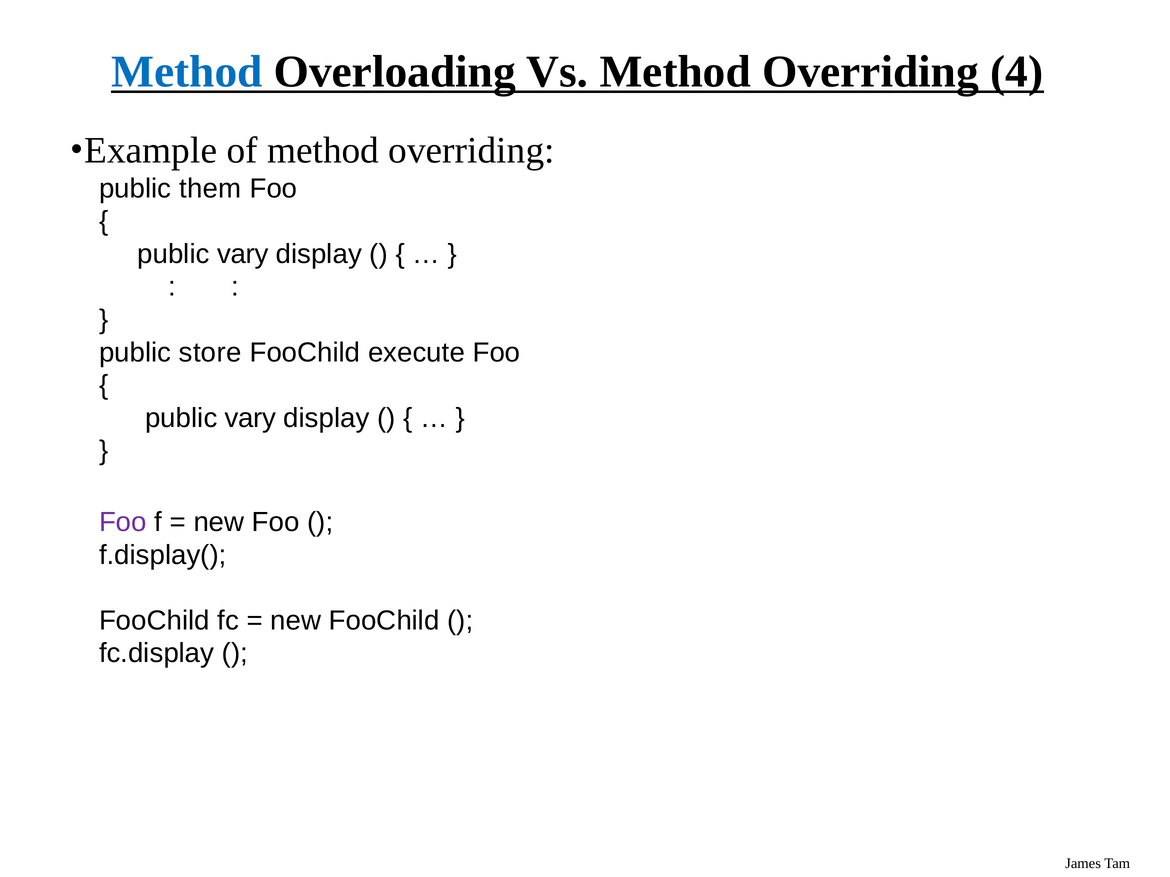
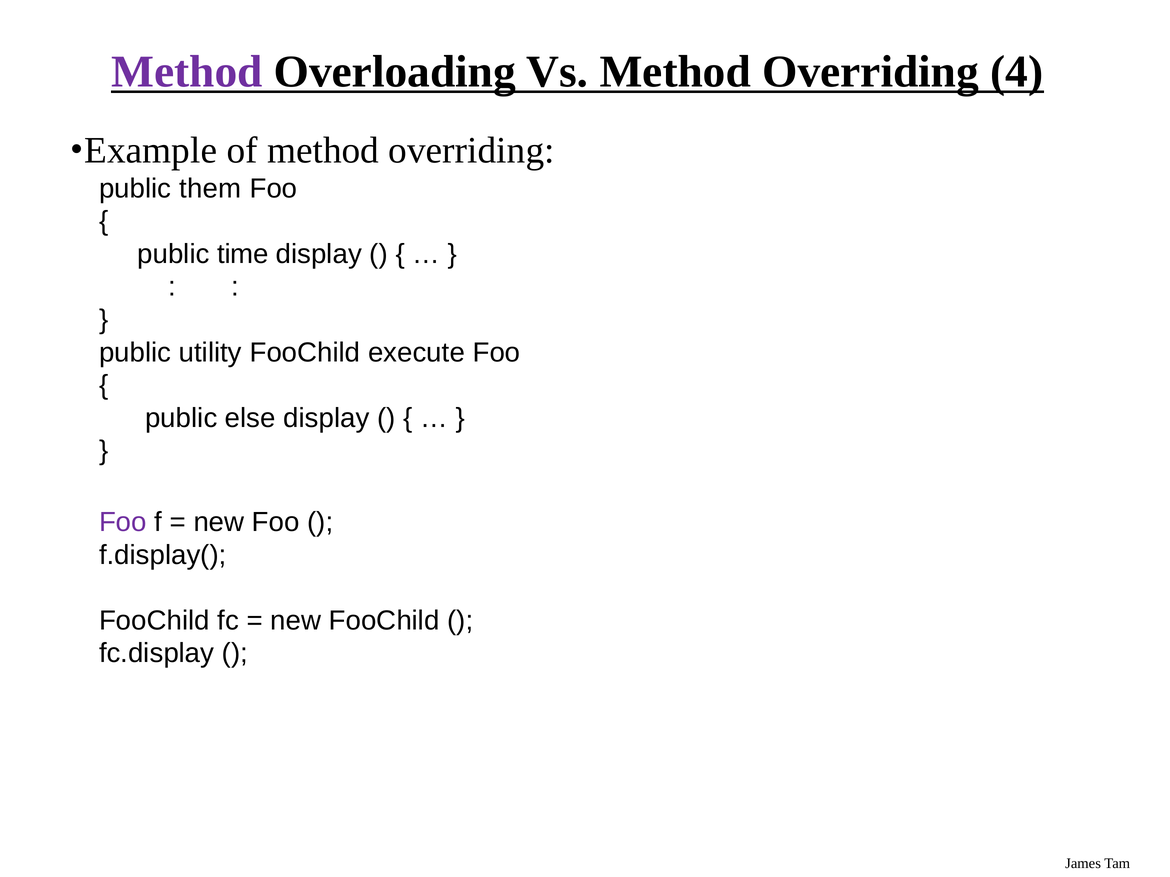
Method colour: blue -> purple (187, 72)
vary: vary -> time (243, 254)
store: store -> utility (210, 353)
vary: vary -> else (250, 418)
